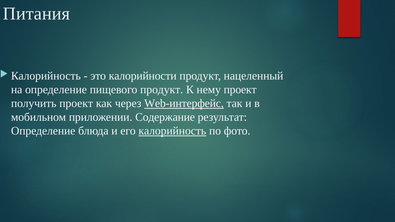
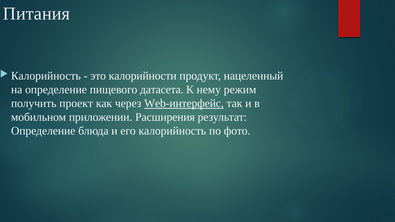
пищевого продукт: продукт -> датасета (162, 90)
нему проект: проект -> режим (240, 90)
Содержание: Содержание -> Расширения (165, 117)
калорийность underline: present -> none (172, 131)
